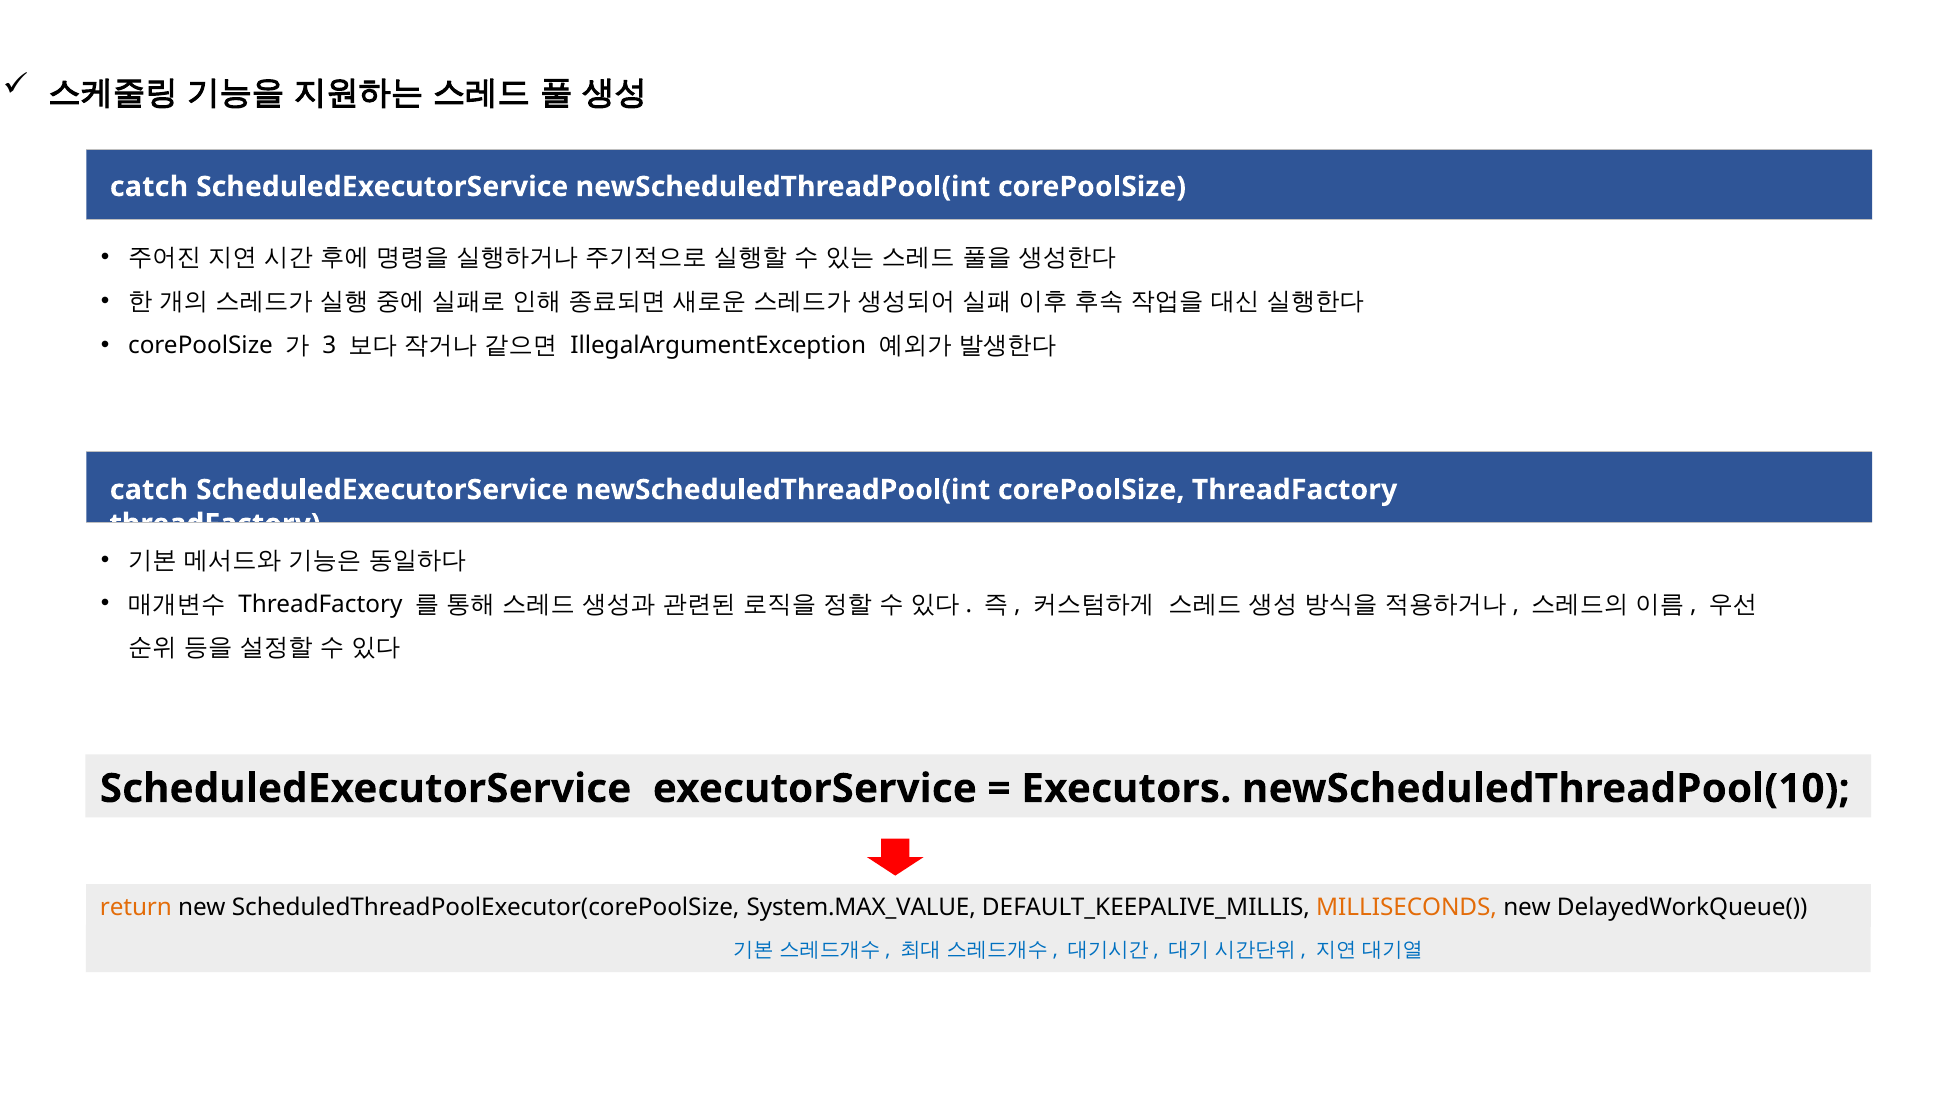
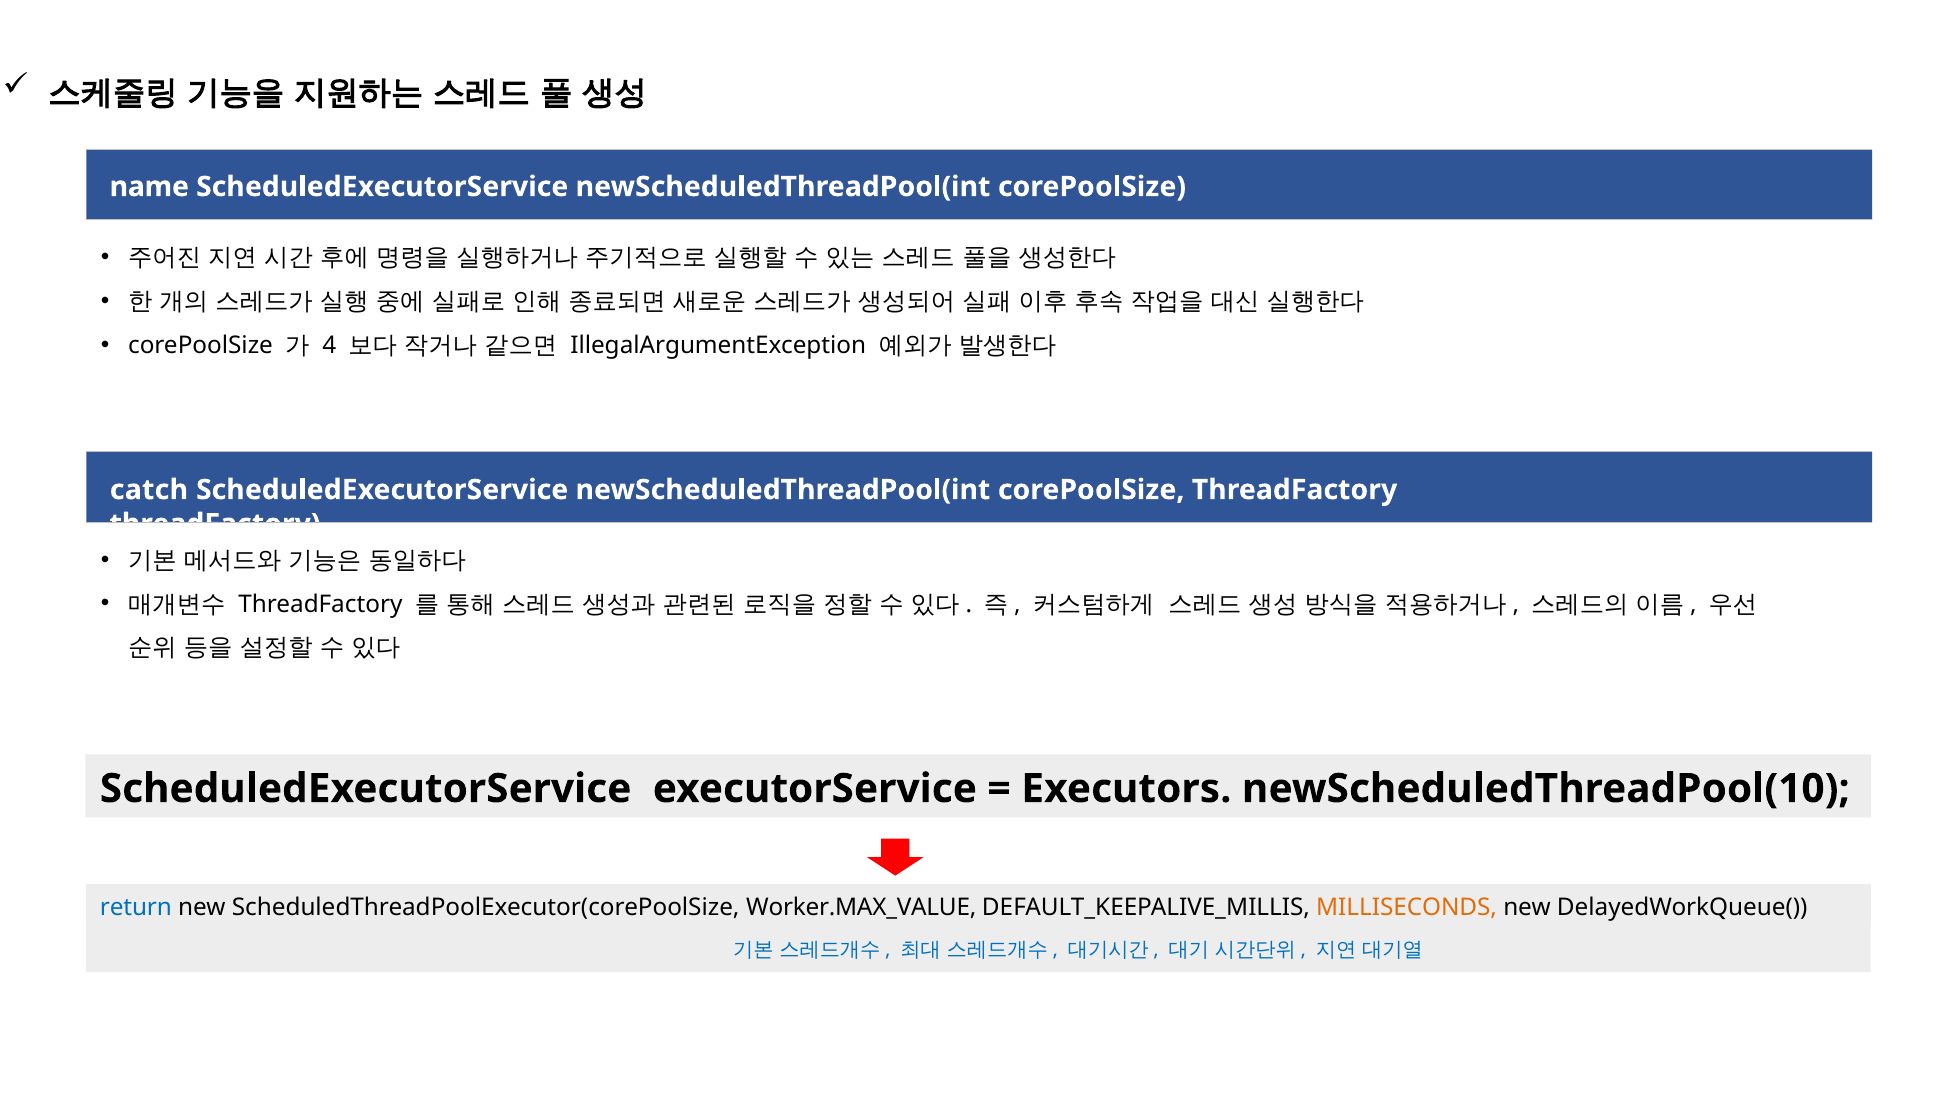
catch: catch -> name (149, 187)
3: 3 -> 4 (329, 346)
return colour: orange -> blue (136, 907)
System.MAX_VALUE: System.MAX_VALUE -> Worker.MAX_VALUE (861, 907)
